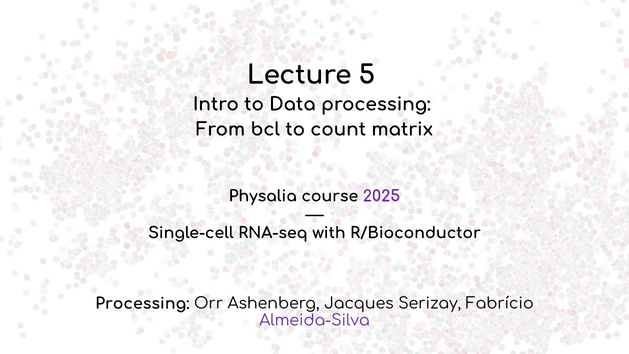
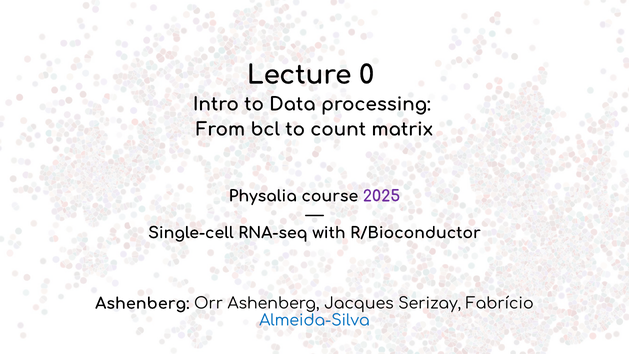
5: 5 -> 0 (367, 75)
Processing: Processing -> Ashenberg (142, 303)
Almeida-Silva colour: purple -> blue (315, 320)
